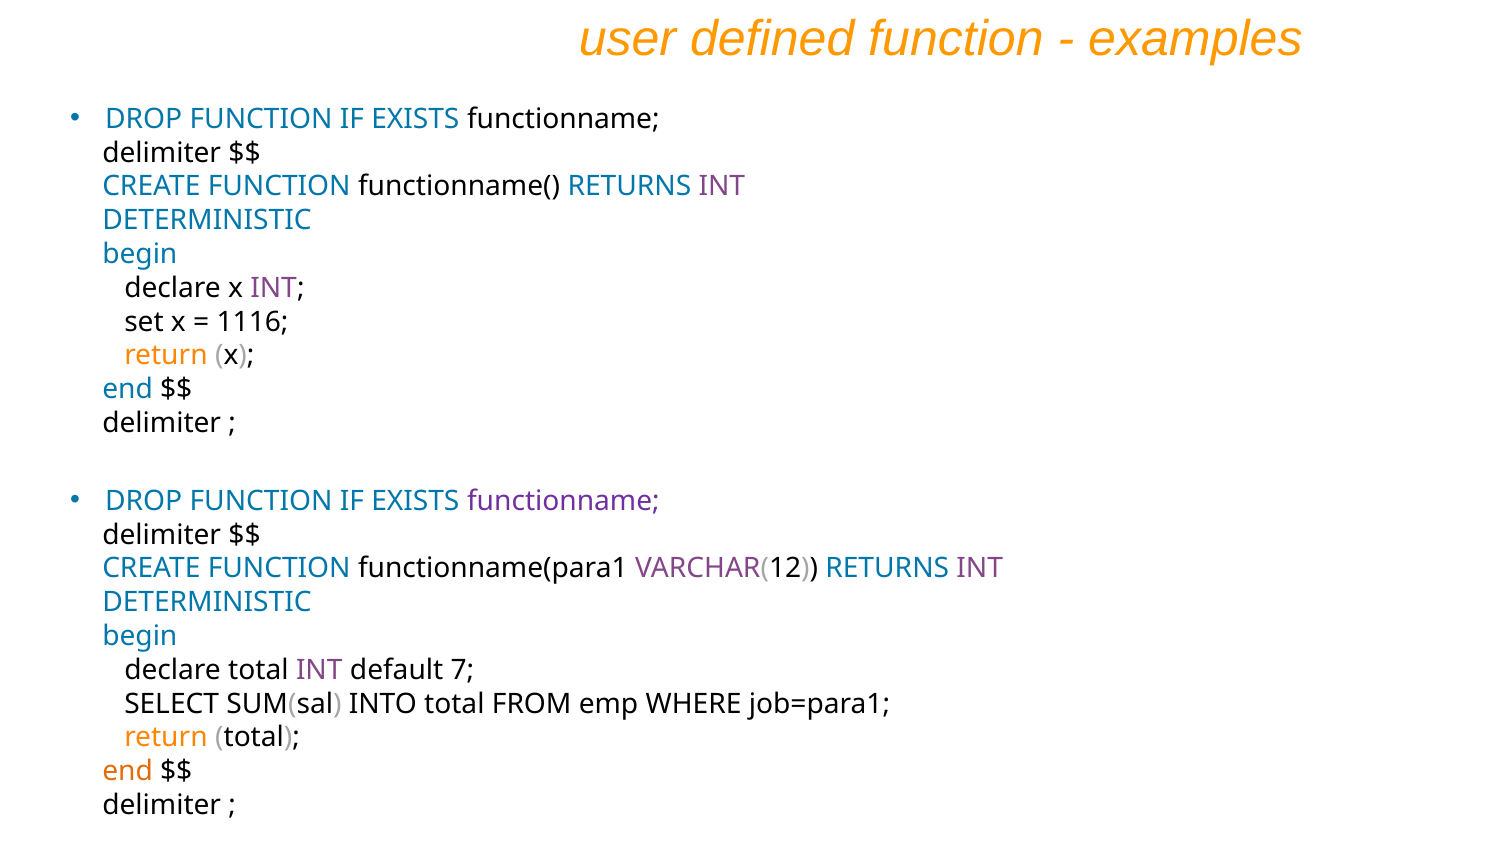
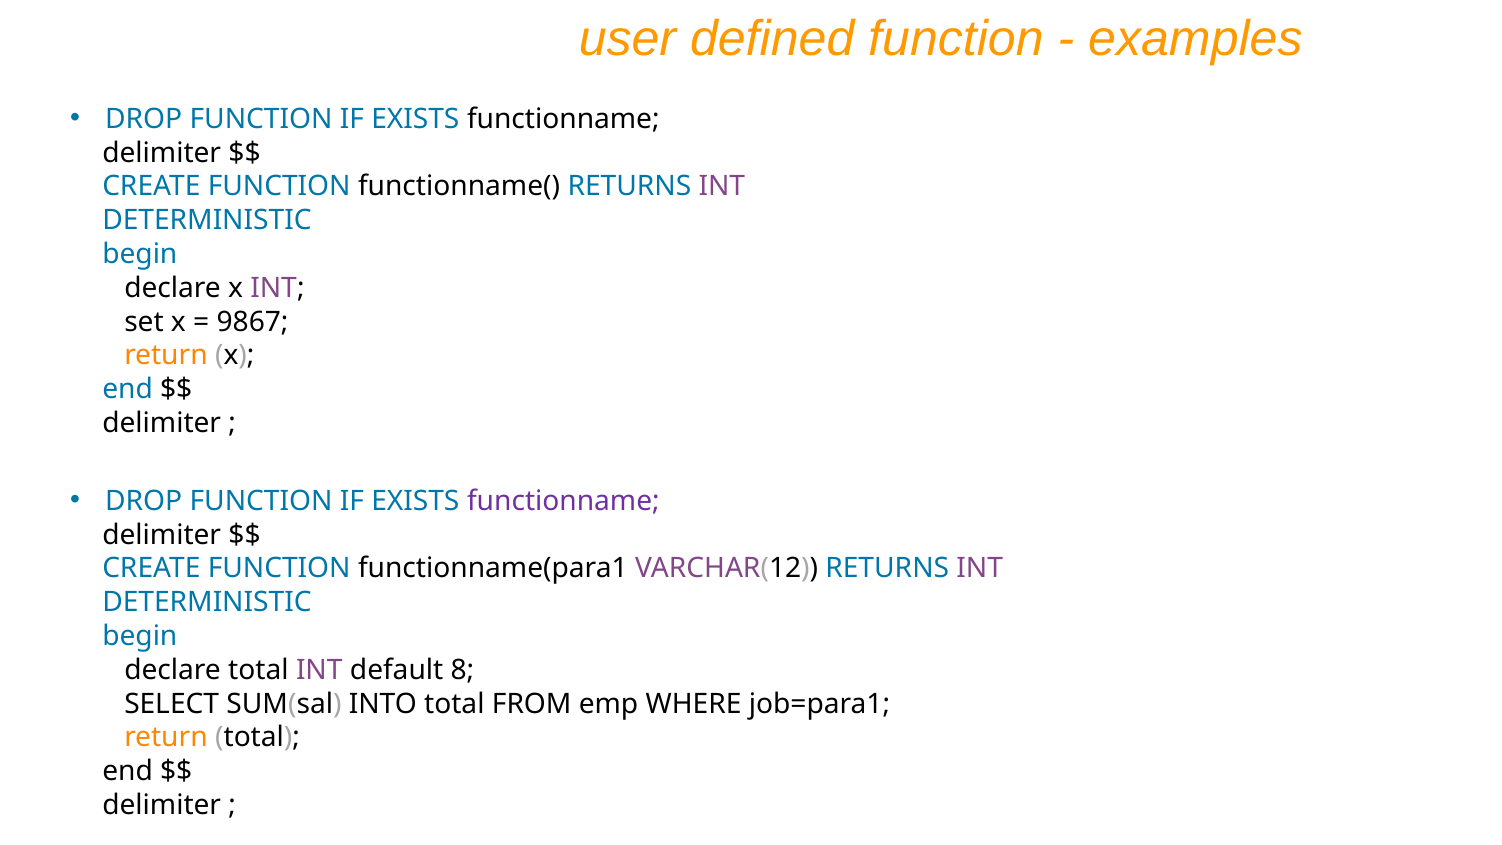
1116: 1116 -> 9867 (253, 322)
7: 7 -> 8 (462, 670)
end colour: orange -> black (128, 771)
